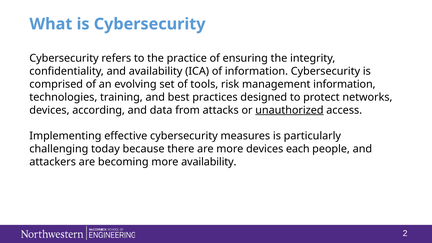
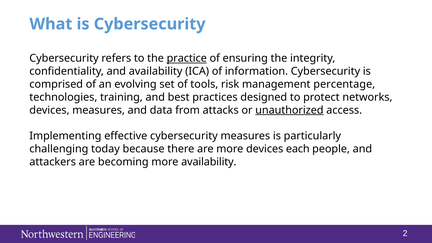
practice underline: none -> present (187, 58)
management information: information -> percentage (344, 84)
devices according: according -> measures (99, 110)
